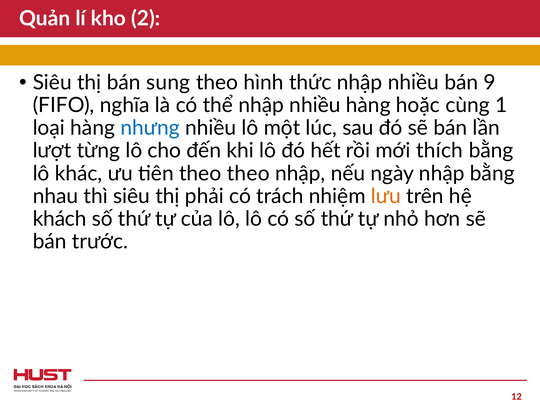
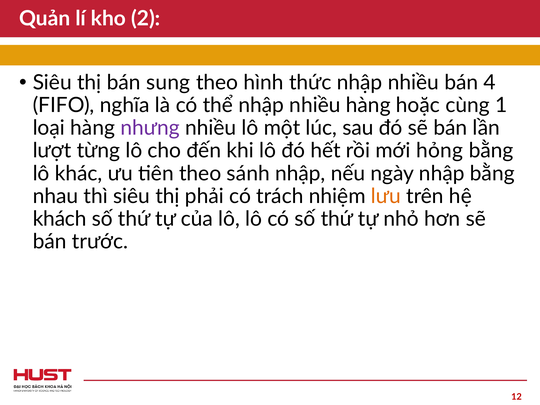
9: 9 -> 4 (490, 83)
nhưng colour: blue -> purple (150, 128)
thích: thích -> hỏng (440, 151)
theo theo: theo -> sánh (248, 173)
